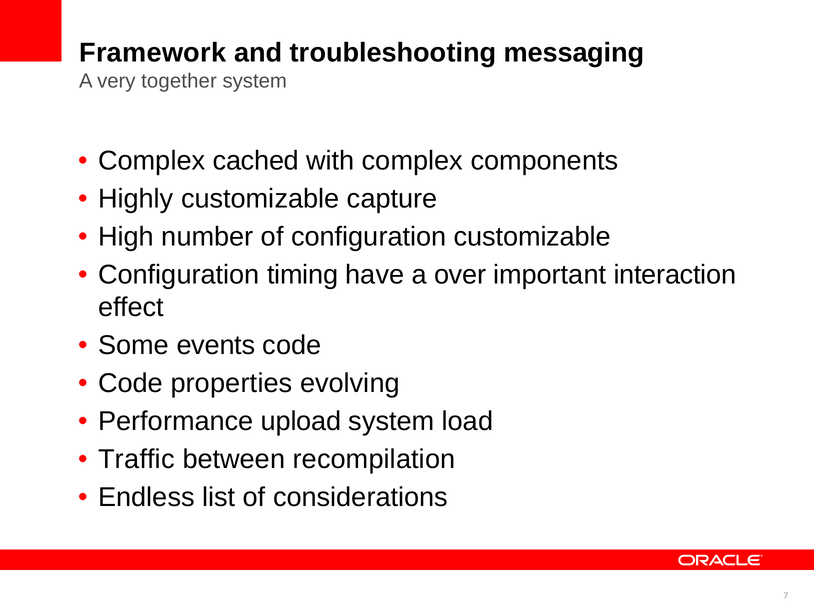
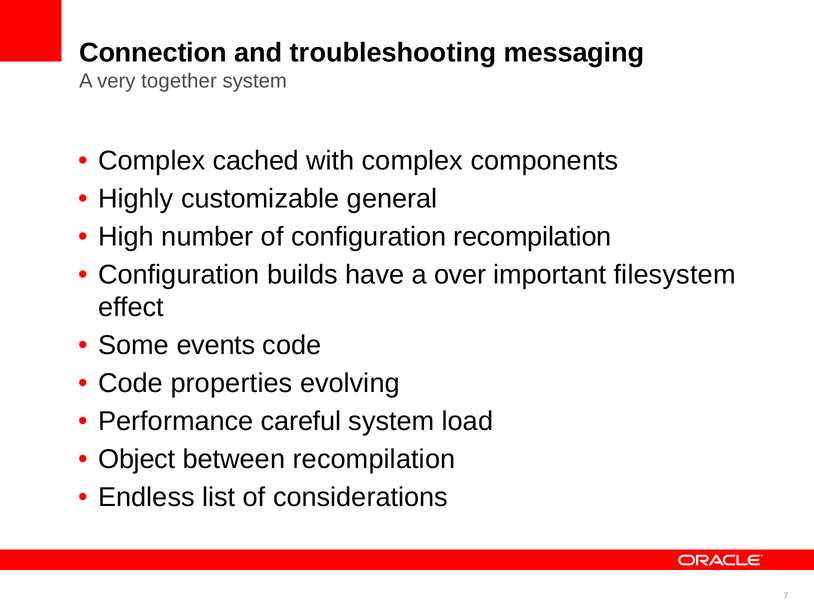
Framework: Framework -> Connection (153, 53)
capture: capture -> general (392, 199)
configuration customizable: customizable -> recompilation (532, 237)
timing: timing -> builds (302, 275)
interaction: interaction -> filesystem (675, 275)
upload: upload -> careful (301, 421)
Traffic: Traffic -> Object (137, 459)
